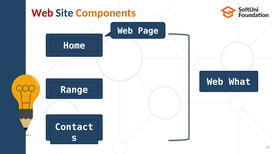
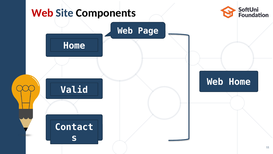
Components colour: orange -> black (106, 13)
Web What: What -> Home (240, 82)
Range: Range -> Valid (74, 90)
